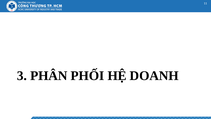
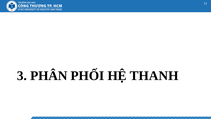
DOANH: DOANH -> THANH (154, 75)
